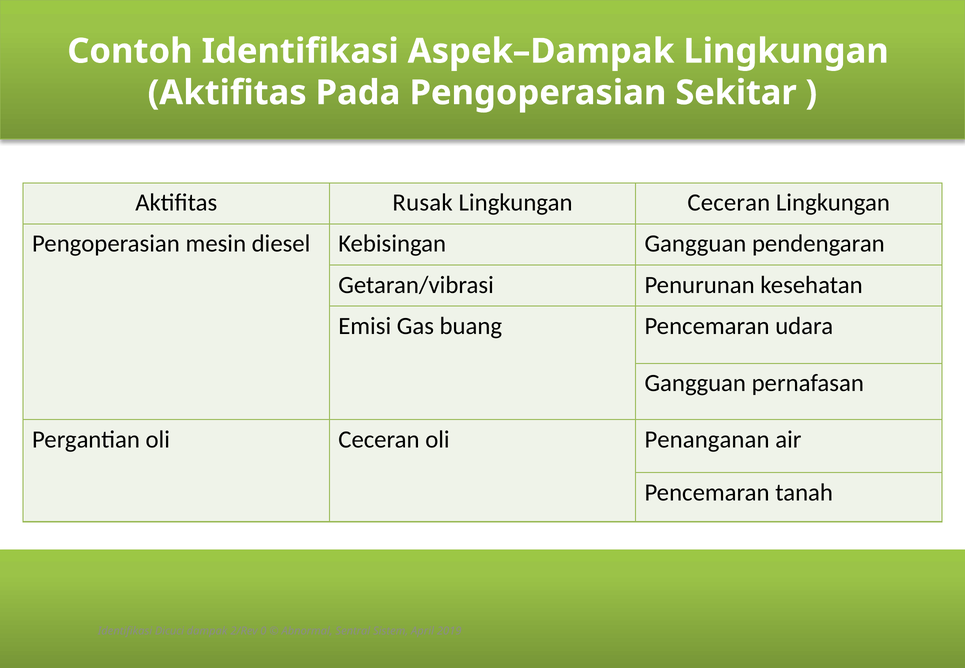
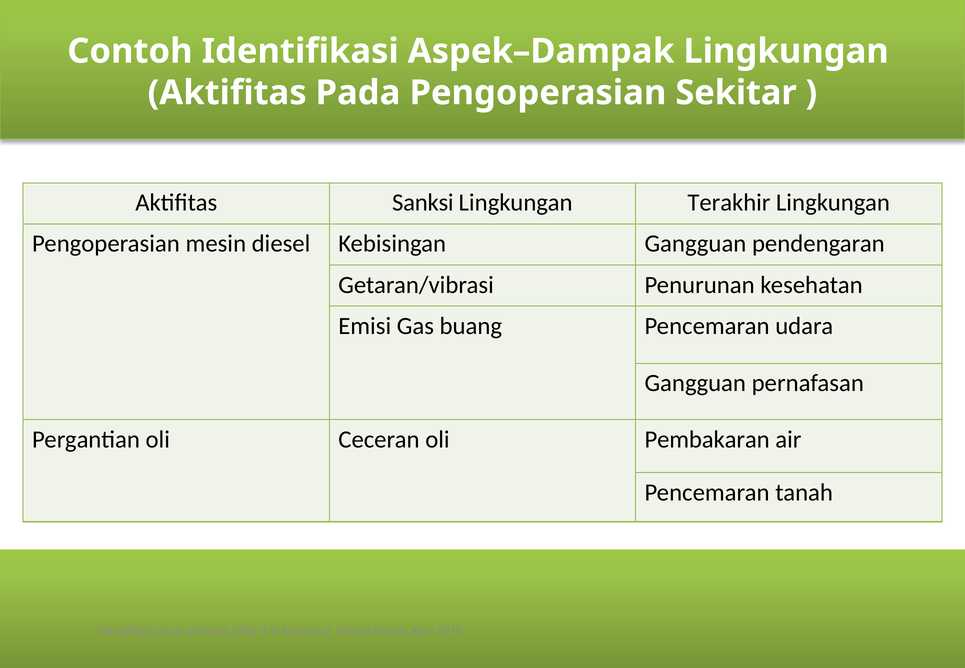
Rusak: Rusak -> Sanksi (423, 203)
Lingkungan Ceceran: Ceceran -> Terakhir (729, 203)
Penanganan: Penanganan -> Pembakaran (707, 439)
